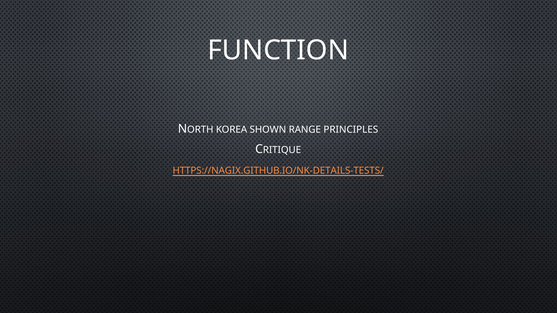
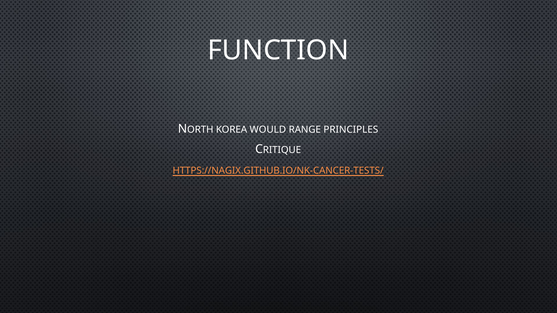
SHOWN: SHOWN -> WOULD (268, 130)
HTTPS://NAGIX.GITHUB.IO/NK-DETAILS-TESTS/: HTTPS://NAGIX.GITHUB.IO/NK-DETAILS-TESTS/ -> HTTPS://NAGIX.GITHUB.IO/NK-CANCER-TESTS/ (278, 171)
